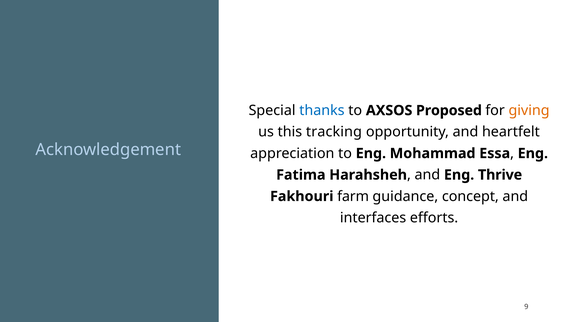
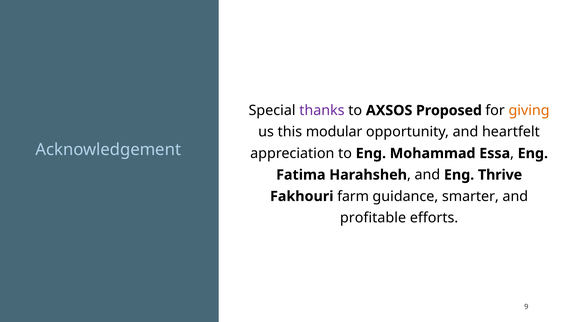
thanks colour: blue -> purple (322, 110)
tracking: tracking -> modular (334, 132)
concept: concept -> smarter (470, 196)
interfaces: interfaces -> profitable (373, 218)
